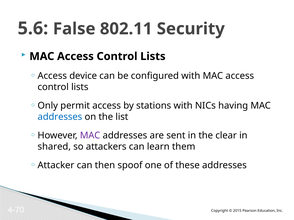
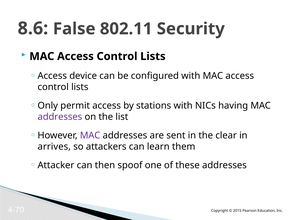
5.6: 5.6 -> 8.6 (33, 28)
addresses colour: blue -> purple (60, 117)
shared: shared -> arrives (54, 147)
